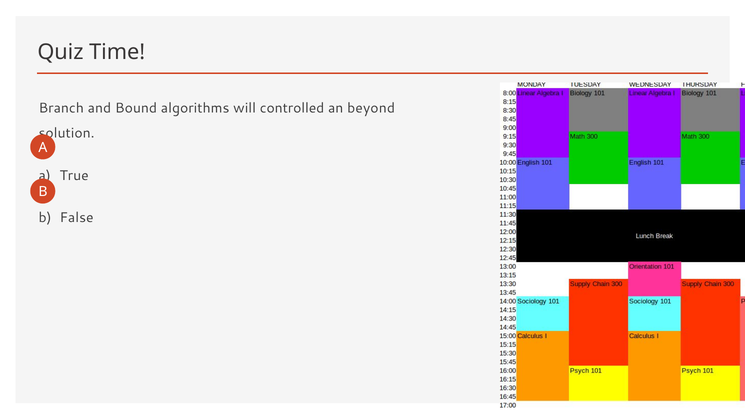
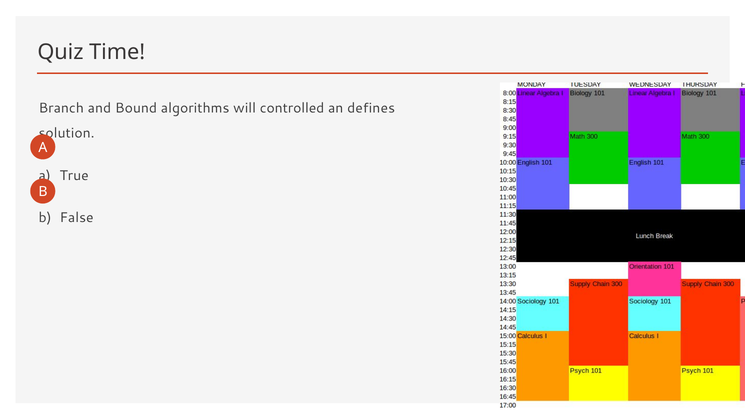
beyond: beyond -> defines (371, 108)
